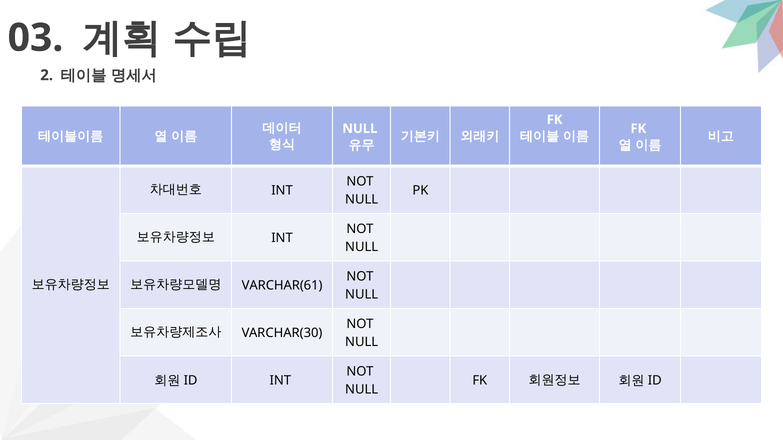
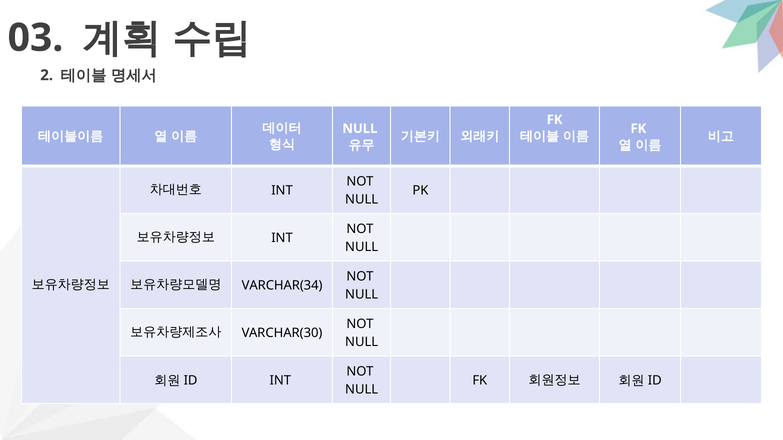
VARCHAR(61: VARCHAR(61 -> VARCHAR(34 (282, 286)
